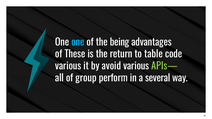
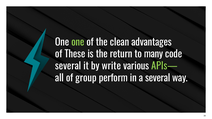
one colour: light blue -> light green (78, 42)
being: being -> clean (119, 42)
table: table -> many (154, 54)
various: various -> several (68, 66)
avoid: avoid -> write (111, 66)
